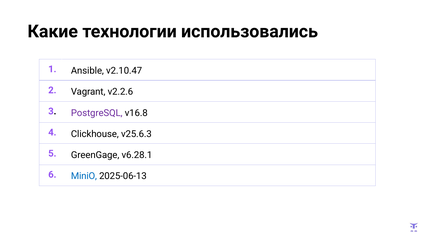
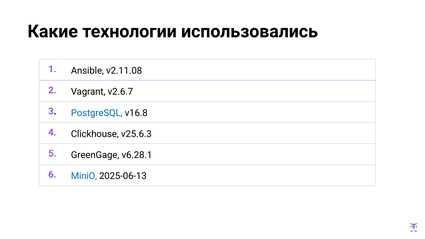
v2.10.47: v2.10.47 -> v2.11.08 (124, 71)
v2.2.6: v2.2.6 -> v2.6.7 (120, 92)
PostgreSQL colour: purple -> blue (97, 113)
